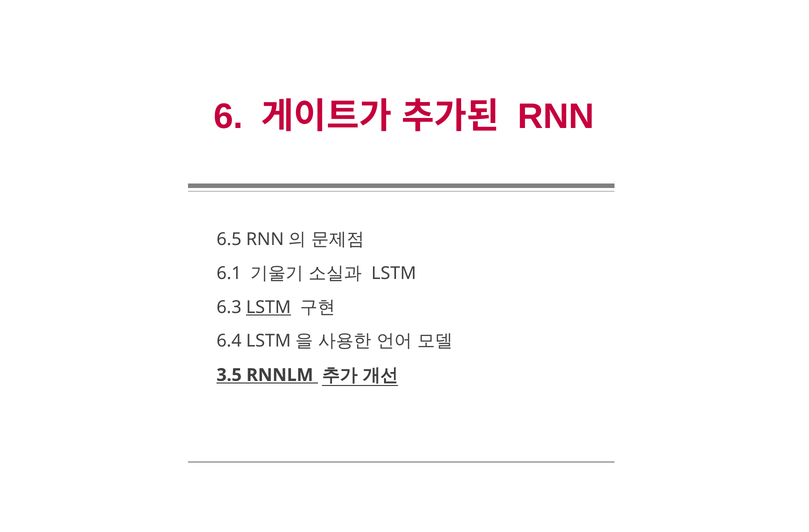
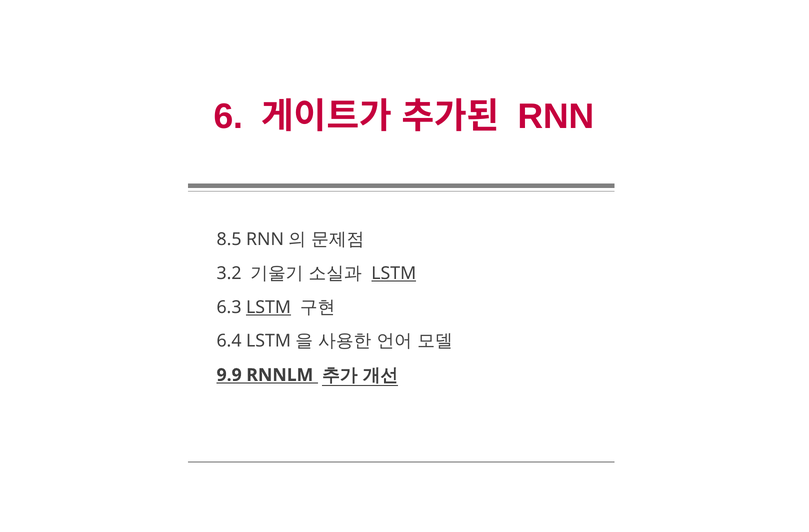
6.5: 6.5 -> 8.5 (229, 239)
6.1: 6.1 -> 3.2 (229, 273)
LSTM underline: none -> present (394, 273)
3.5: 3.5 -> 9.9 (229, 375)
